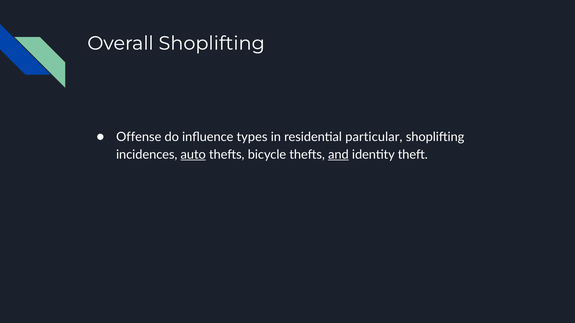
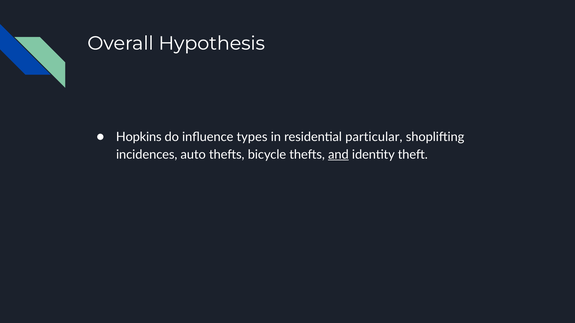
Overall Shoplifting: Shoplifting -> Hypothesis (212, 43)
Offense: Offense -> Hopkins (139, 137)
auto underline: present -> none (193, 155)
